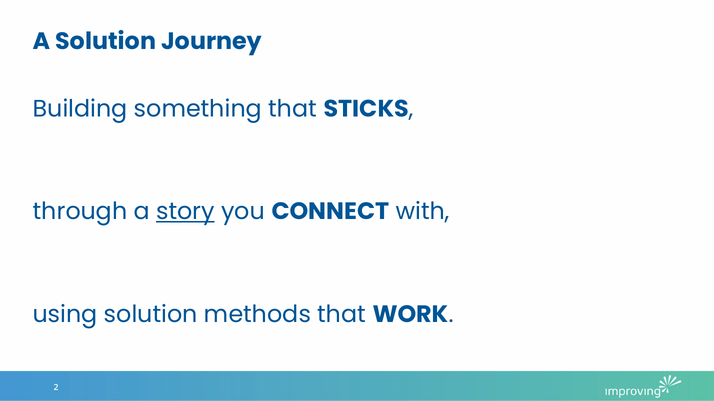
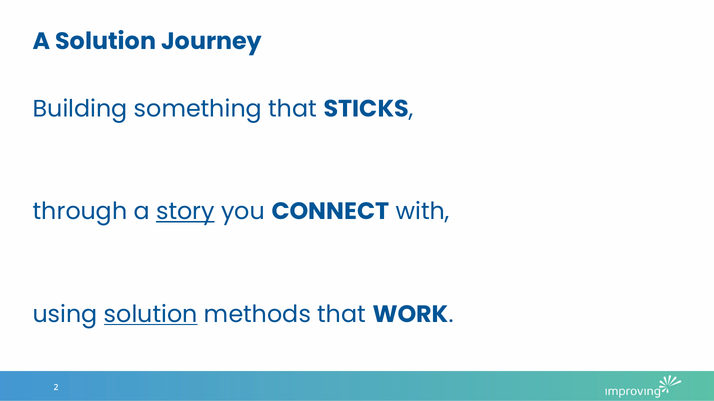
solution underline: none -> present (151, 315)
